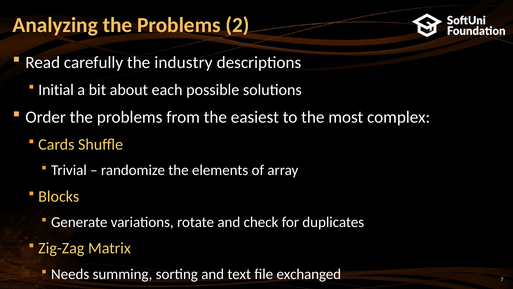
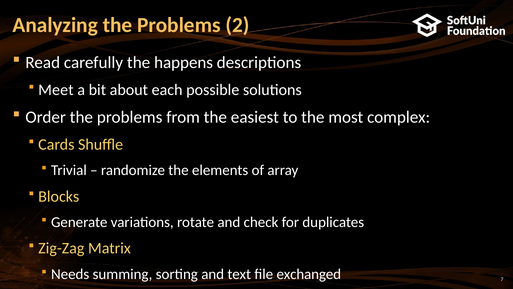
industry: industry -> happens (184, 62)
Initial: Initial -> Meet (56, 90)
